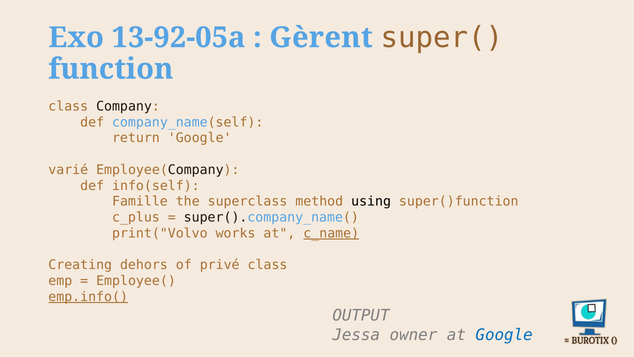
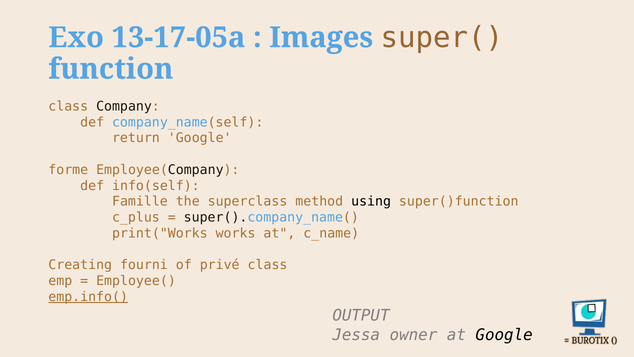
13-92-05a: 13-92-05a -> 13-17-05a (178, 38)
Gèrent: Gèrent -> Images (321, 38)
varié: varié -> forme (68, 170)
print("Volvo: print("Volvo -> print("Works (160, 233)
c_name underline: present -> none (331, 233)
dehors: dehors -> fourni (144, 265)
Google colour: blue -> black (504, 334)
